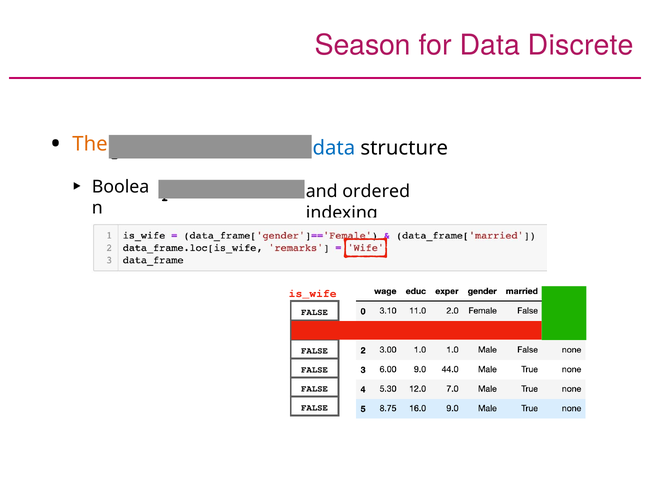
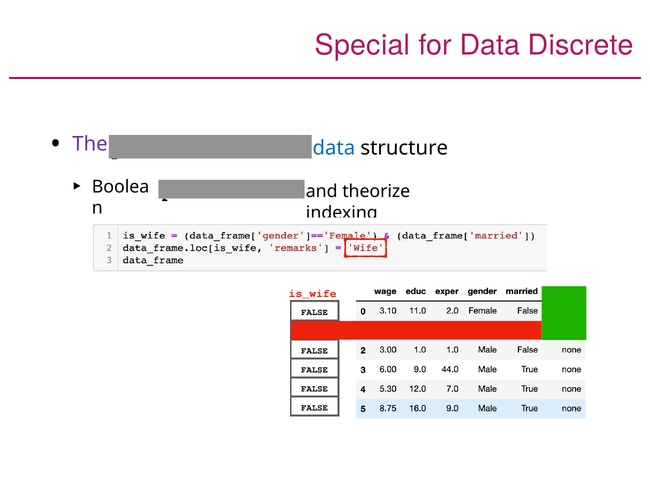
Season: Season -> Special (362, 45)
The colour: orange -> purple (90, 144)
ordered: ordered -> theorize (376, 191)
